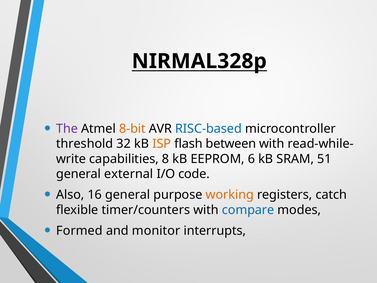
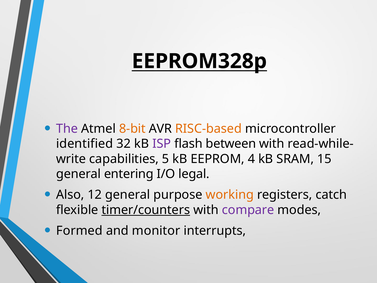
NIRMAL328p: NIRMAL328p -> EEPROM328p (199, 61)
RISC-based colour: blue -> orange (208, 129)
threshold: threshold -> identified (85, 144)
ISP colour: orange -> purple (162, 144)
8: 8 -> 5 (166, 159)
6: 6 -> 4 (251, 159)
51: 51 -> 15 (324, 159)
external: external -> entering (129, 174)
code: code -> legal (194, 174)
16: 16 -> 12 (95, 195)
timer/counters underline: none -> present (146, 210)
compare colour: blue -> purple (248, 210)
